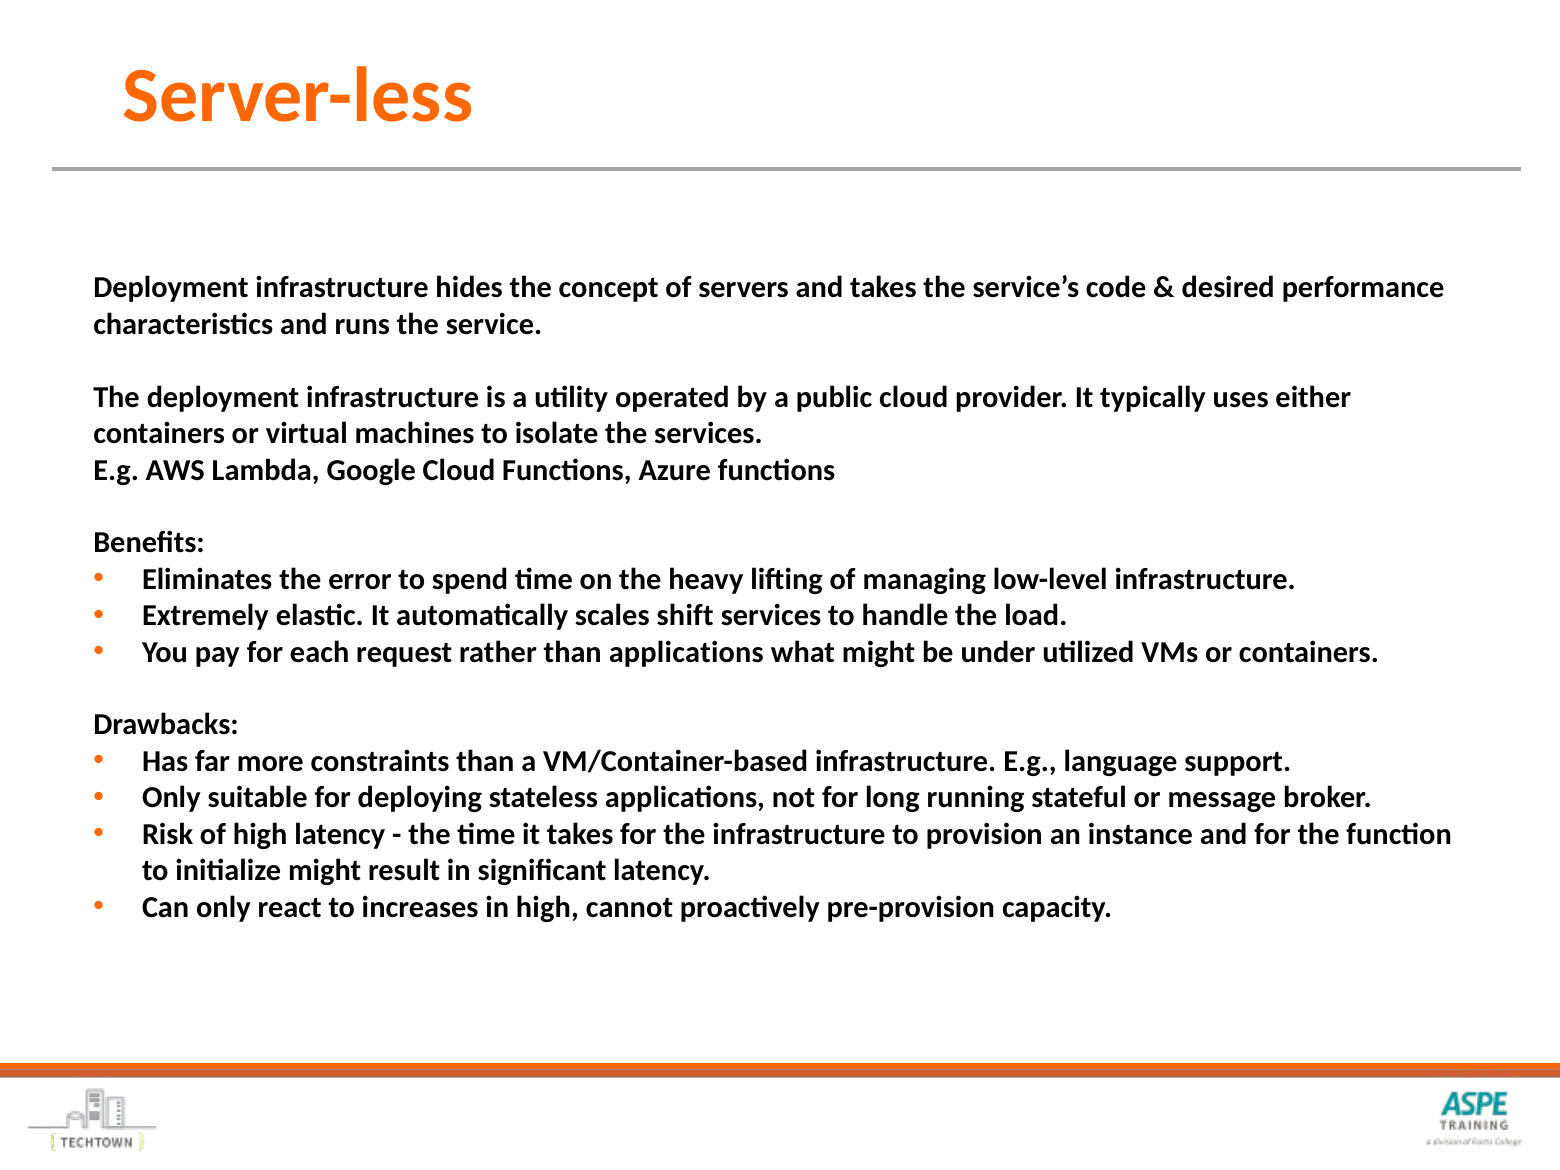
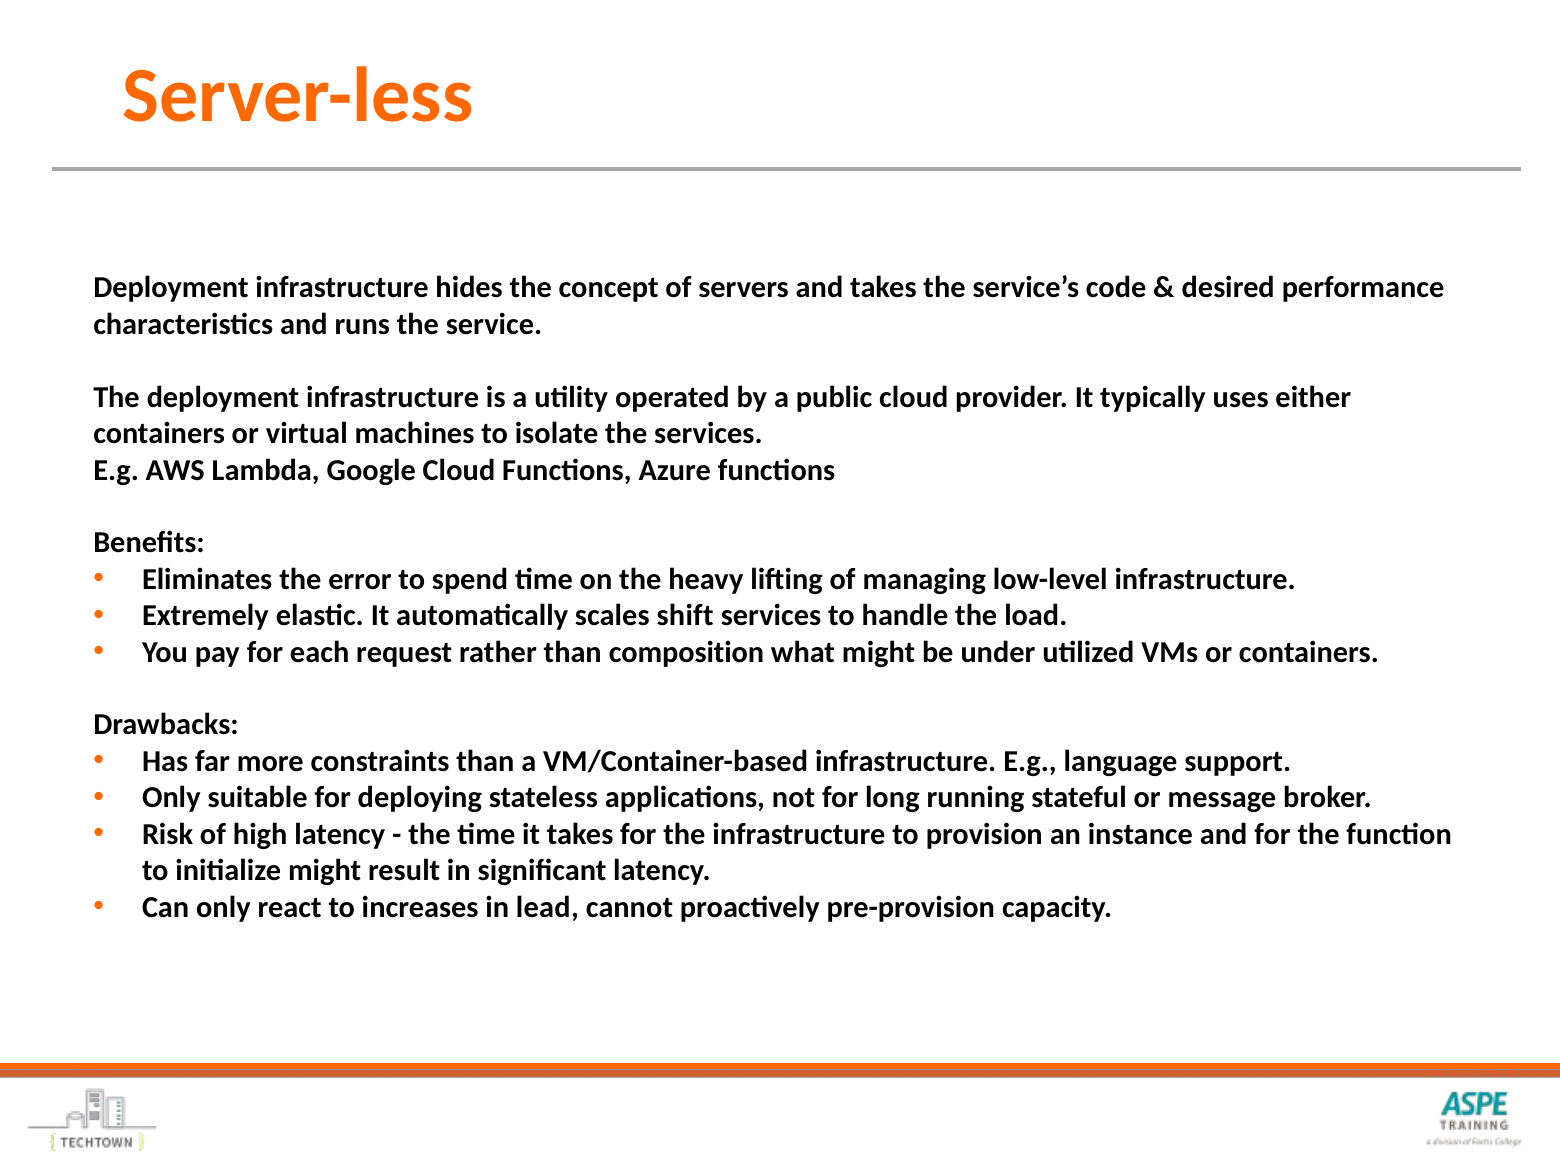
than applications: applications -> composition (686, 652)
in high: high -> lead (547, 907)
